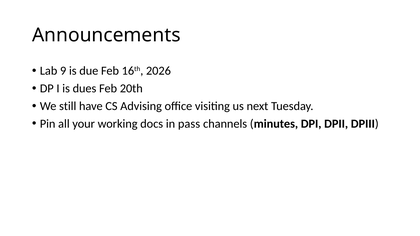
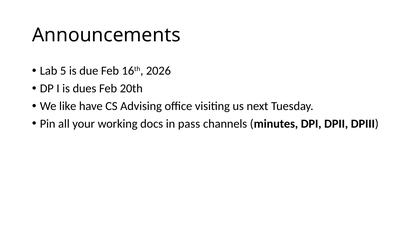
9: 9 -> 5 (63, 71)
still: still -> like (68, 106)
